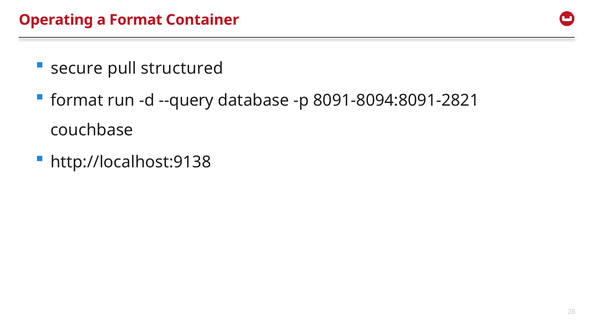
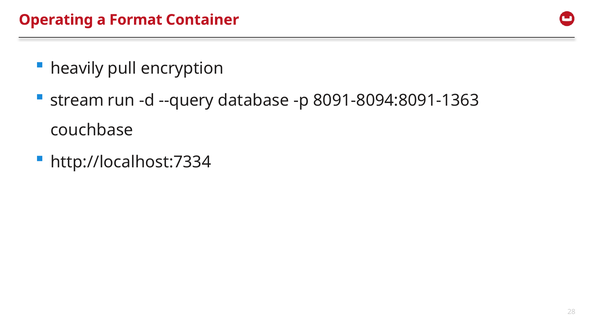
secure: secure -> heavily (77, 68)
structured: structured -> encryption (182, 68)
format: format -> stream (77, 100)
8091-8094:8091-2821: 8091-8094:8091-2821 -> 8091-8094:8091-1363 (396, 100)
http://localhost:9138: http://localhost:9138 -> http://localhost:7334 (131, 162)
